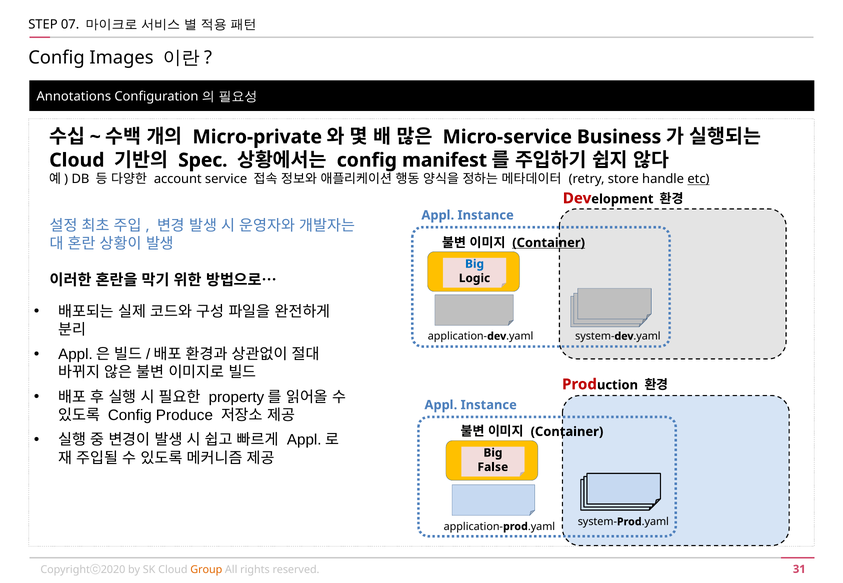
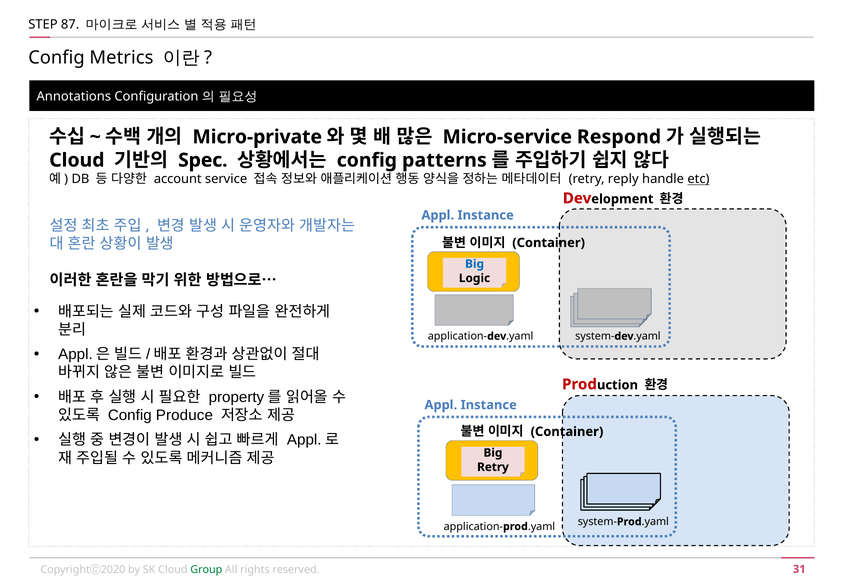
07: 07 -> 87 (70, 25)
Images: Images -> Metrics (121, 58)
Business: Business -> Respond (619, 137)
manifest: manifest -> patterns (444, 160)
store: store -> reply (623, 179)
Container underline: present -> none (549, 243)
False: False -> Retry (493, 468)
Group colour: orange -> green (206, 570)
